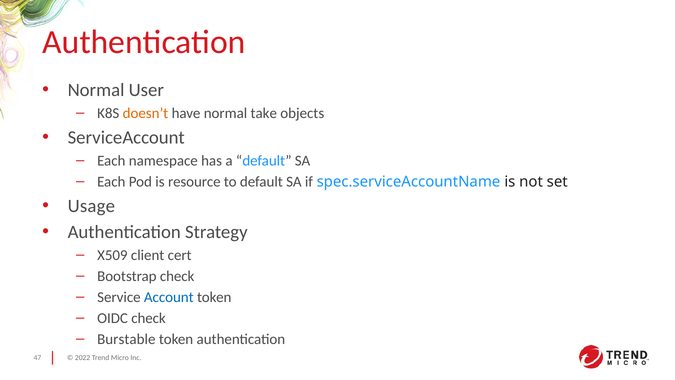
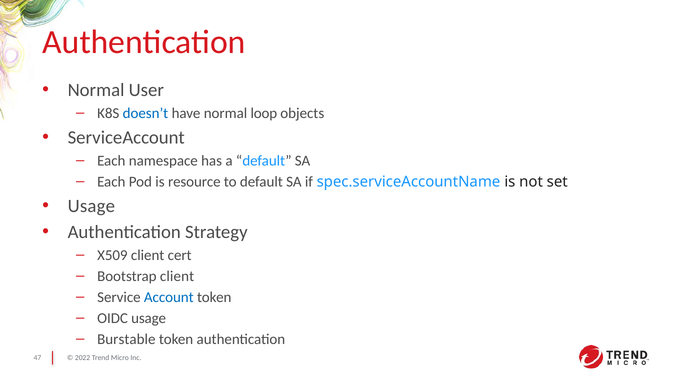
doesn’t colour: orange -> blue (145, 113)
take: take -> loop (264, 113)
Bootstrap check: check -> client (177, 276)
OIDC check: check -> usage (149, 318)
